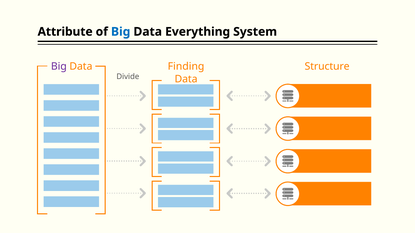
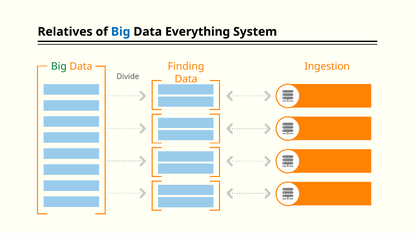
Attribute: Attribute -> Relatives (65, 32)
Big colour: purple -> green (59, 67)
Structure: Structure -> Ingestion (327, 67)
